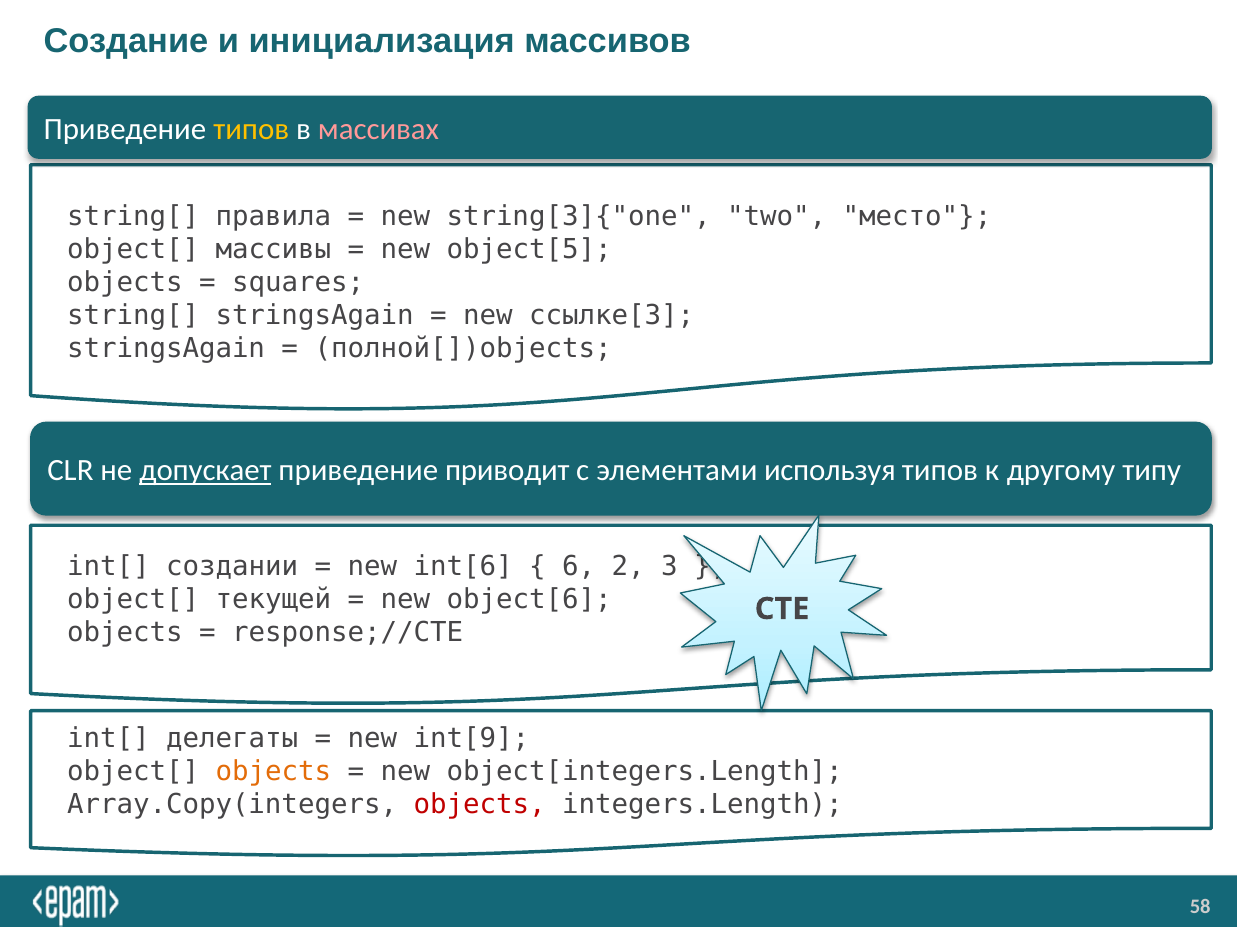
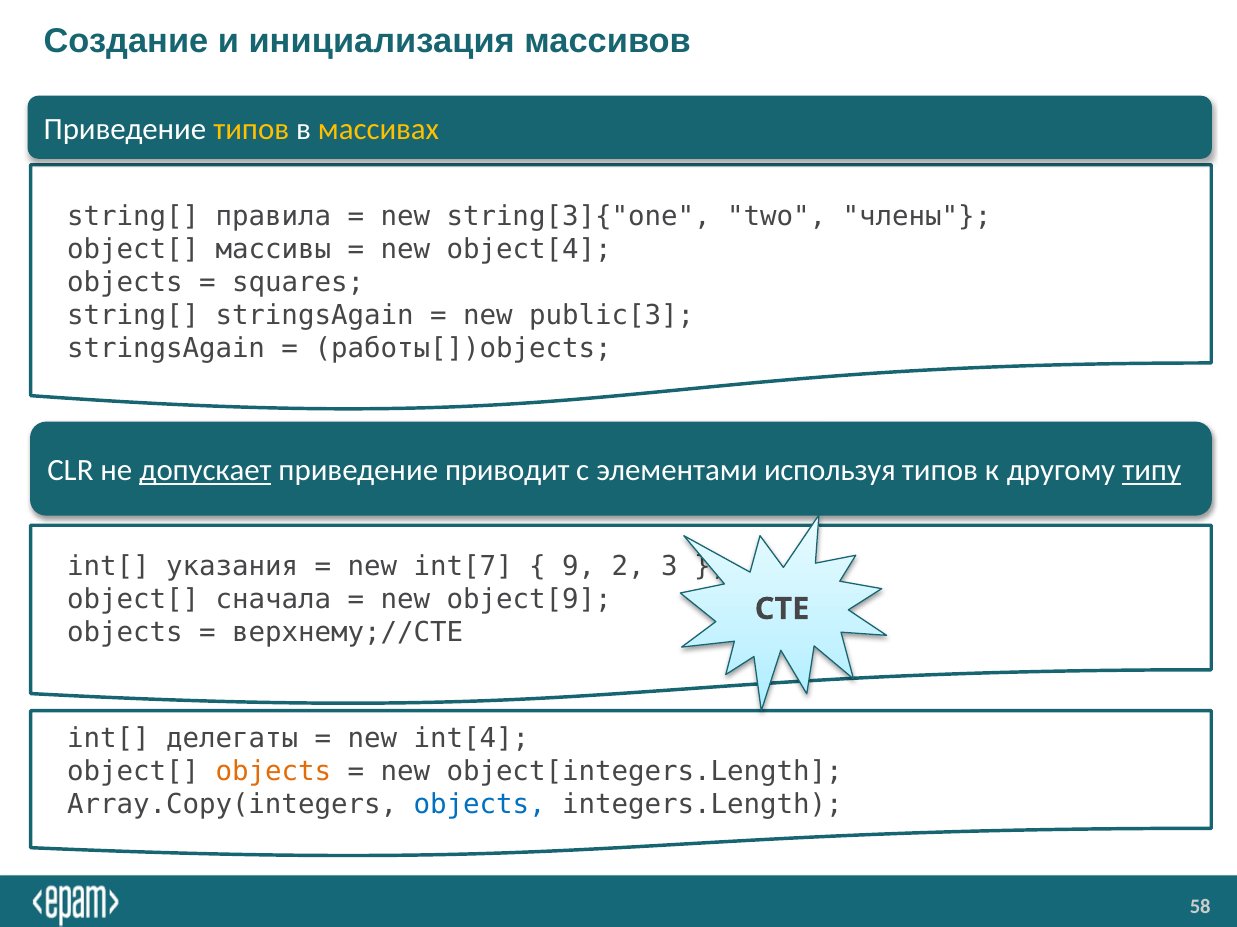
массивах colour: pink -> yellow (379, 129)
место: место -> члены (917, 217)
object[5: object[5 -> object[4 (529, 249)
ссылке[3: ссылке[3 -> public[3 (612, 315)
полной[])objects: полной[])objects -> работы[])objects (463, 348)
типу underline: none -> present (1152, 471)
создании: создании -> указания (232, 567)
int[6: int[6 -> int[7 (463, 567)
6: 6 -> 9 (579, 567)
текущей: текущей -> сначала (273, 600)
object[6: object[6 -> object[9 (529, 600)
response;//CTE: response;//CTE -> верхнему;//CTE (348, 633)
int[9: int[9 -> int[4 (471, 739)
objects colour: red -> blue (480, 805)
